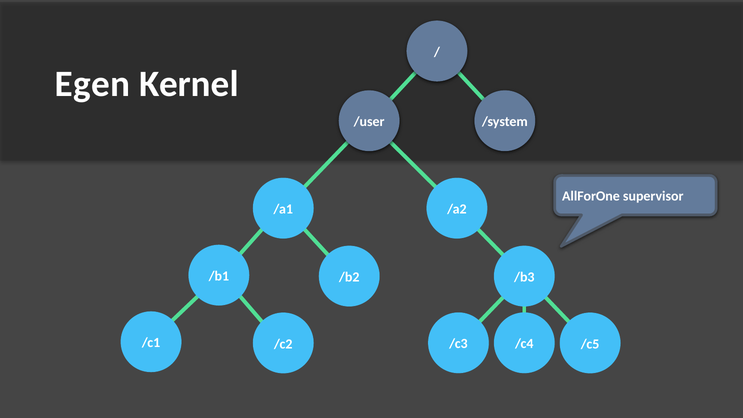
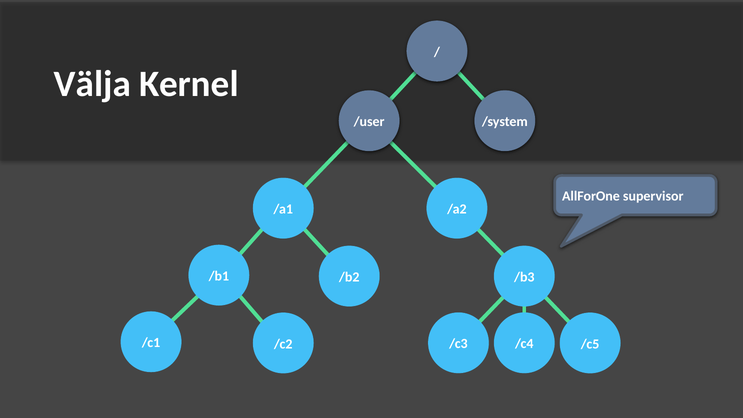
Egen: Egen -> Välja (92, 84)
